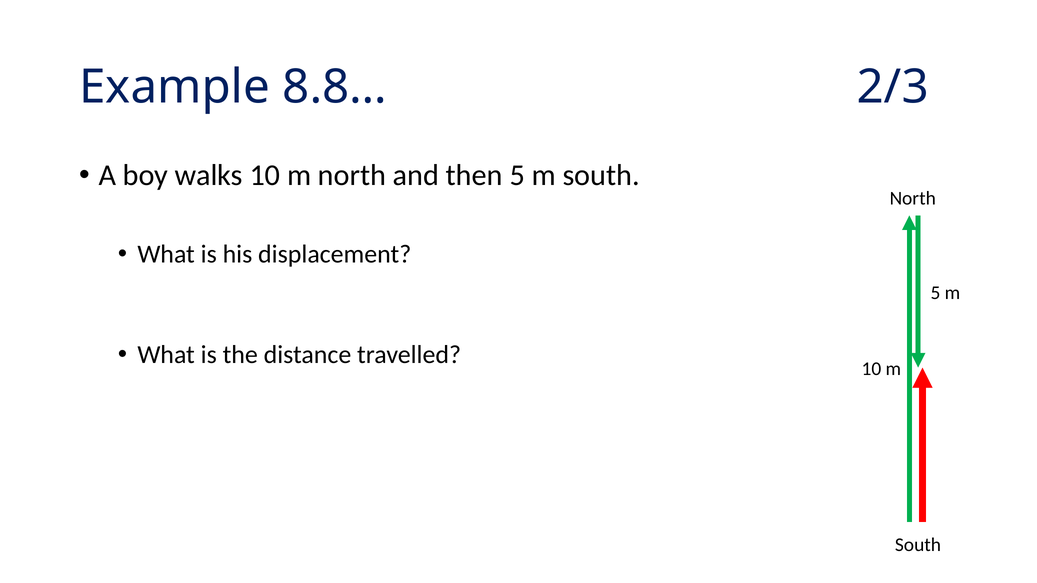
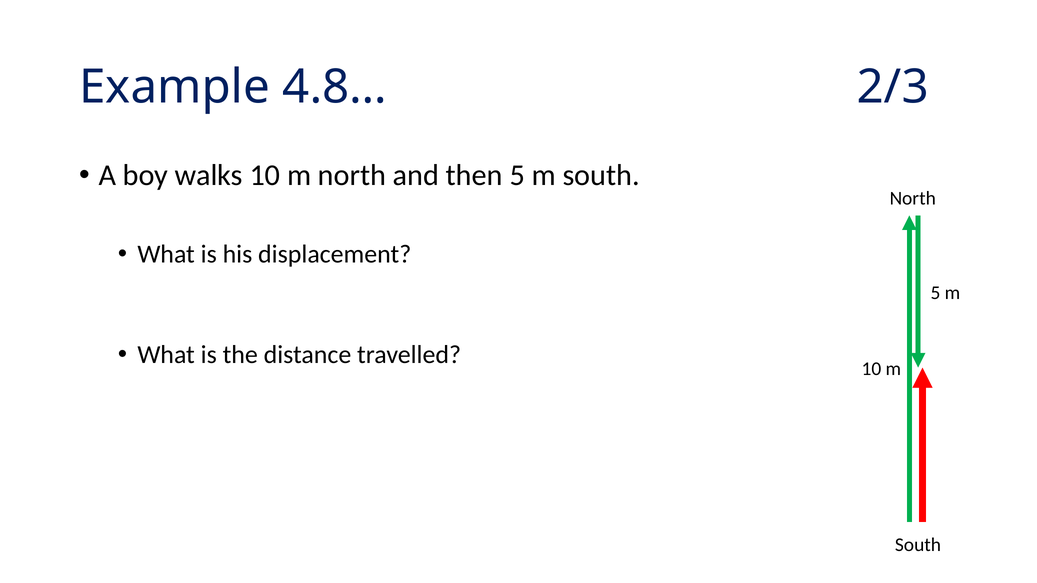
8.8…: 8.8… -> 4.8… (335, 87)
